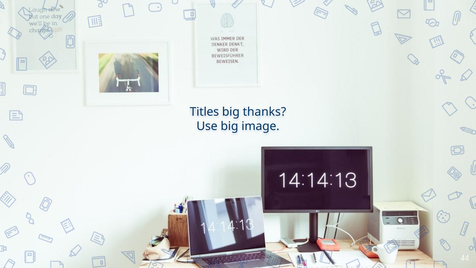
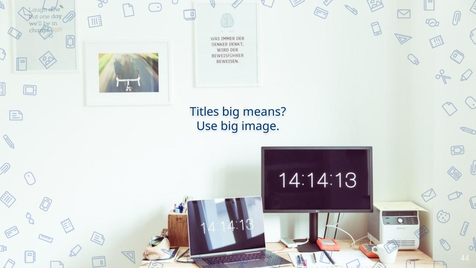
thanks: thanks -> means (264, 112)
